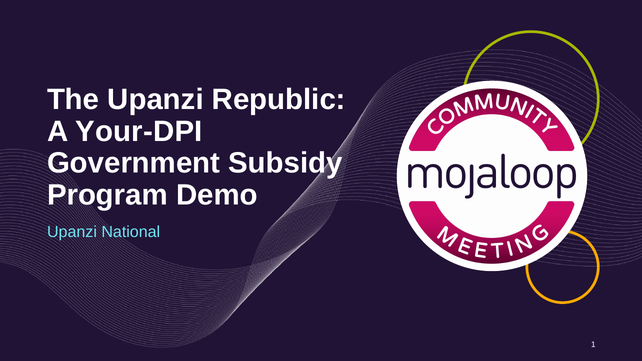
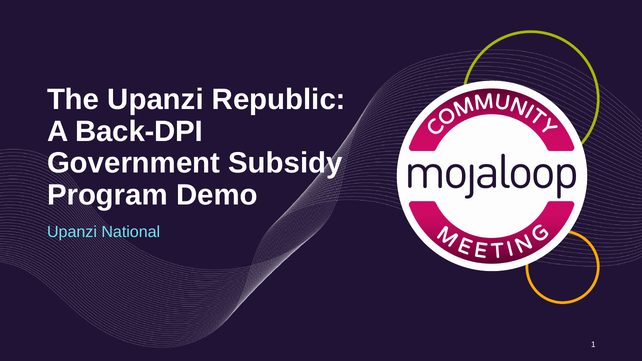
Your-DPI: Your-DPI -> Back-DPI (139, 131)
